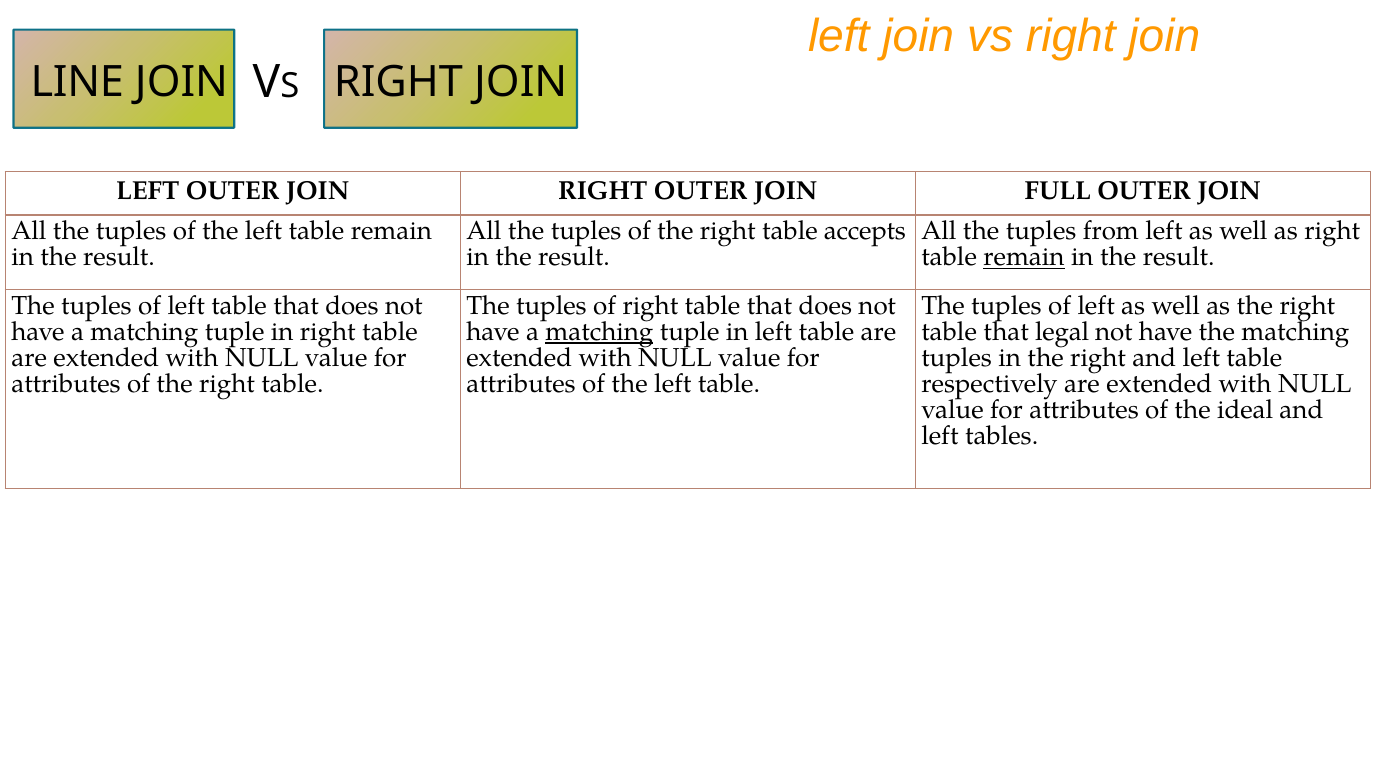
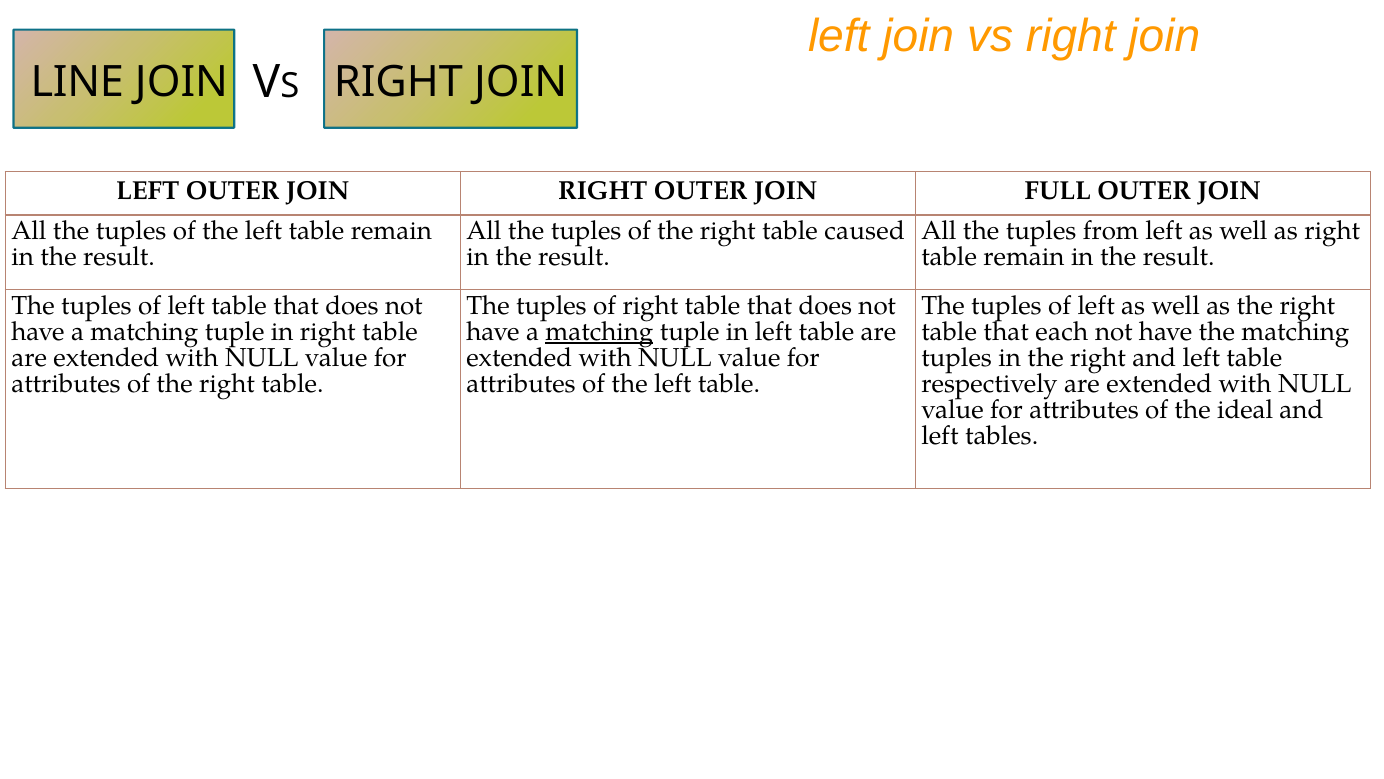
accepts: accepts -> caused (865, 231)
remain underline: present -> none (1024, 257)
legal: legal -> each (1062, 332)
